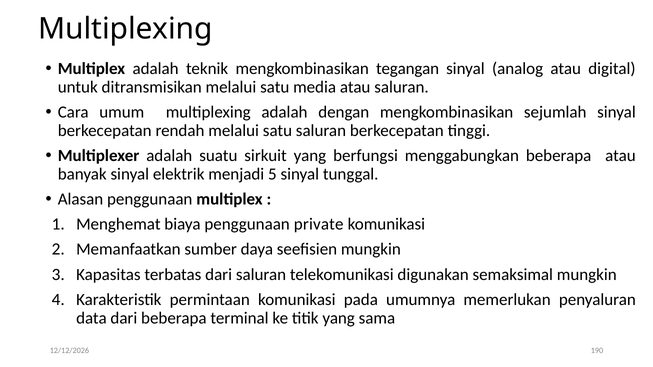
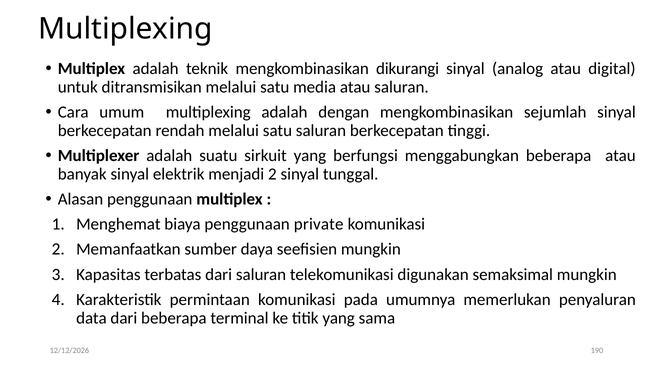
tegangan: tegangan -> dikurangi (408, 69)
menjadi 5: 5 -> 2 (272, 174)
